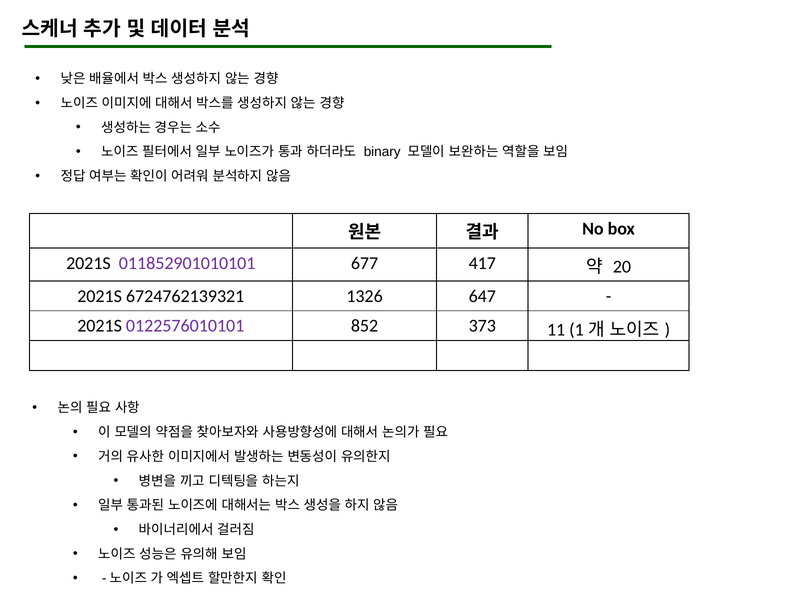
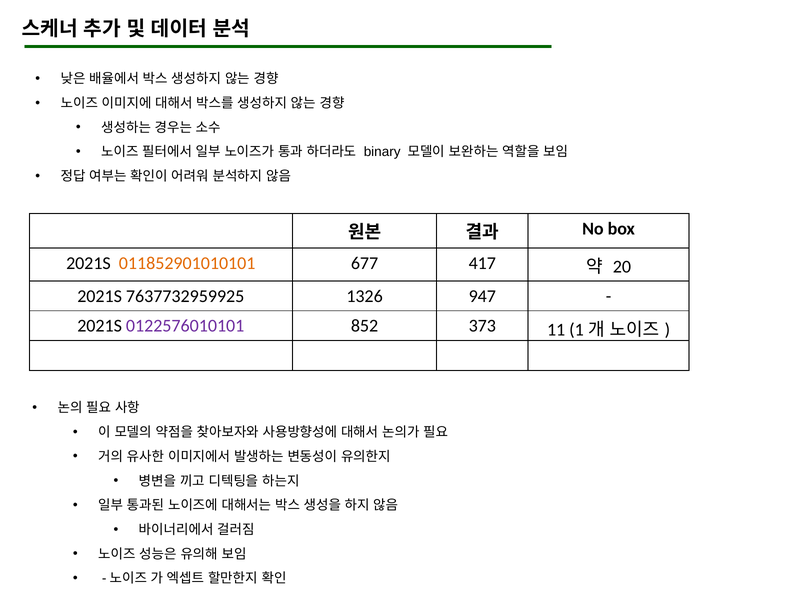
011852901010101 colour: purple -> orange (187, 263)
6724762139321: 6724762139321 -> 7637732959925 (185, 296)
647: 647 -> 947 (482, 296)
